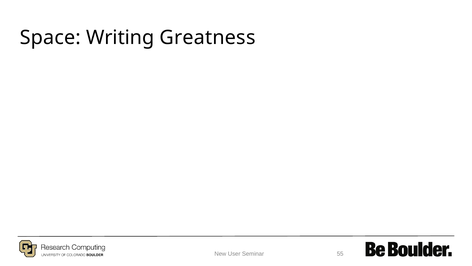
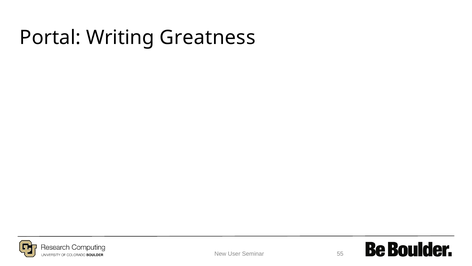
Space: Space -> Portal (50, 38)
